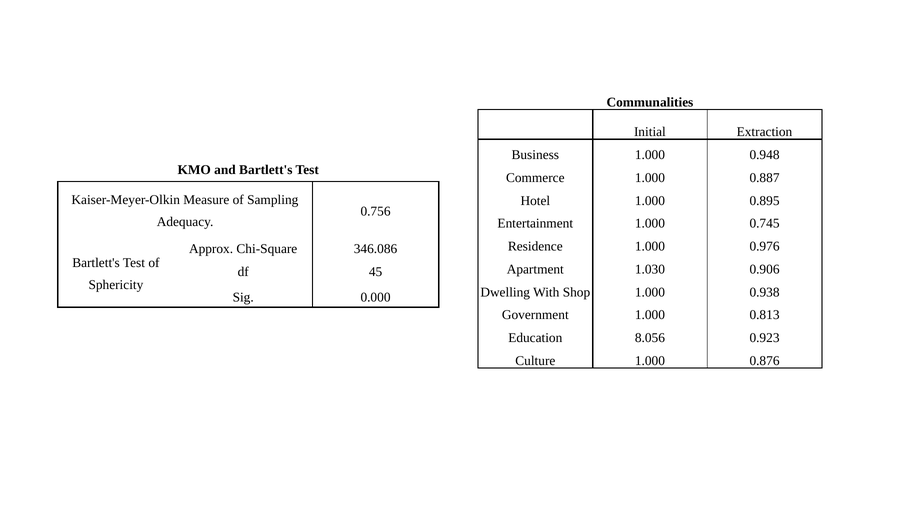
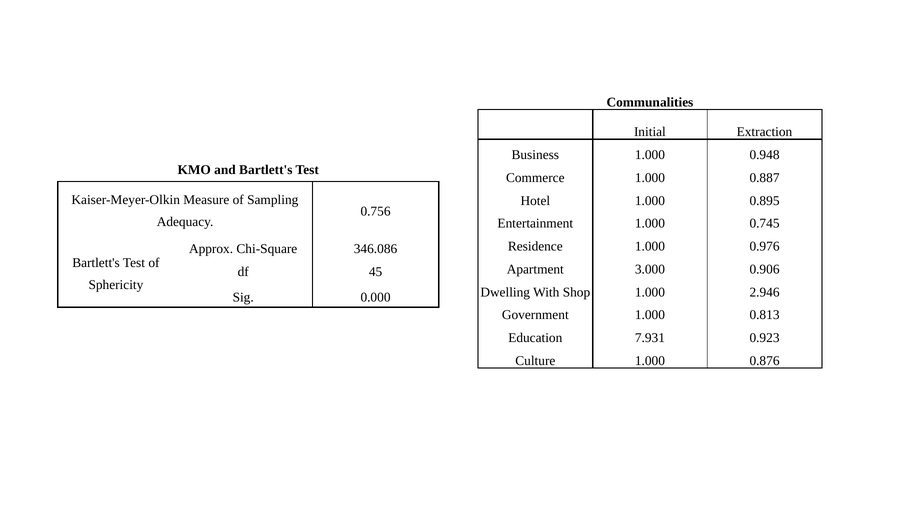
1.030: 1.030 -> 3.000 (650, 269)
0.938: 0.938 -> 2.946 (765, 292)
8.056: 8.056 -> 7.931 (650, 338)
